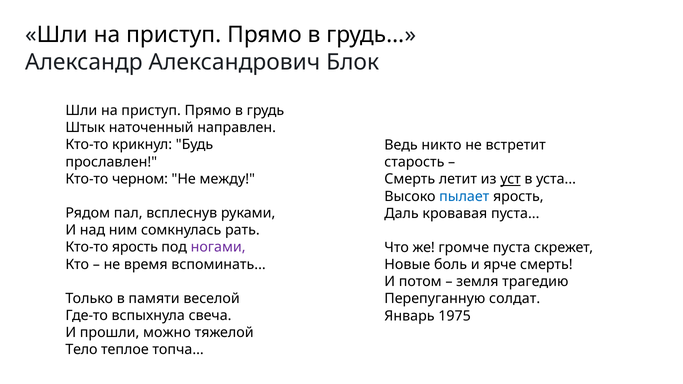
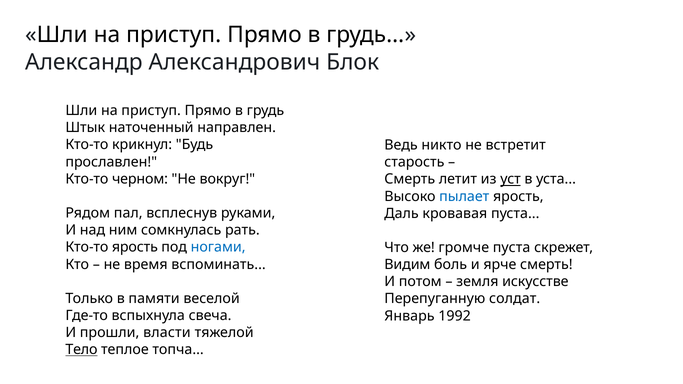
между: между -> вокруг (227, 179)
ногами colour: purple -> blue (218, 247)
Новые: Новые -> Видим (407, 265)
трагедию: трагедию -> искусстве (535, 282)
1975: 1975 -> 1992 (455, 316)
можно: можно -> власти (167, 333)
Тело underline: none -> present (81, 350)
